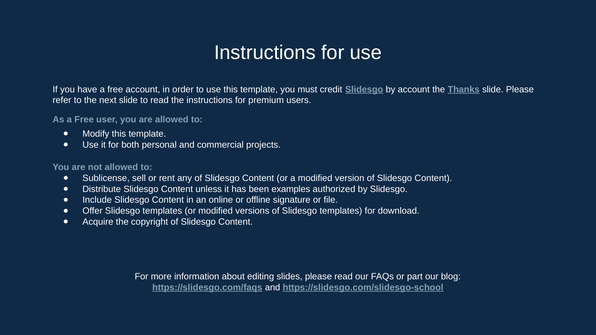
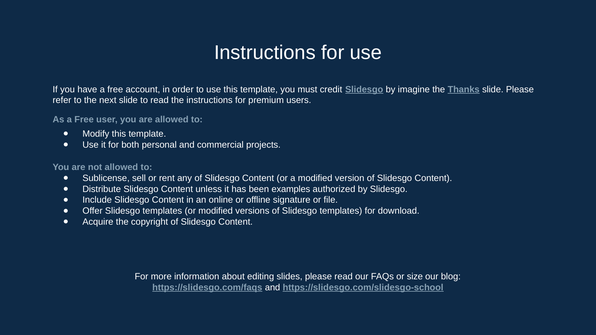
by account: account -> imagine (414, 89)
part: part -> size (415, 277)
